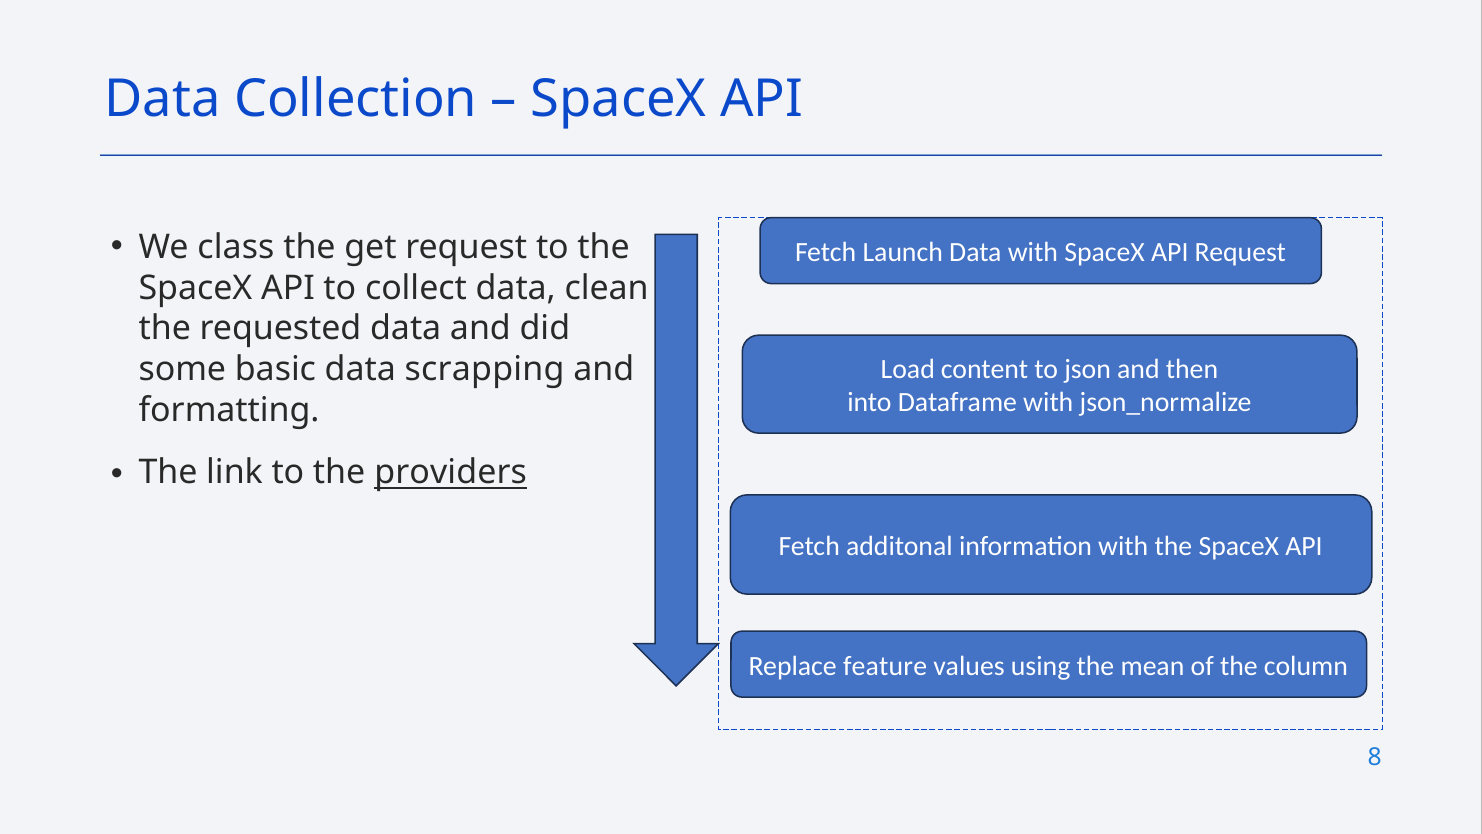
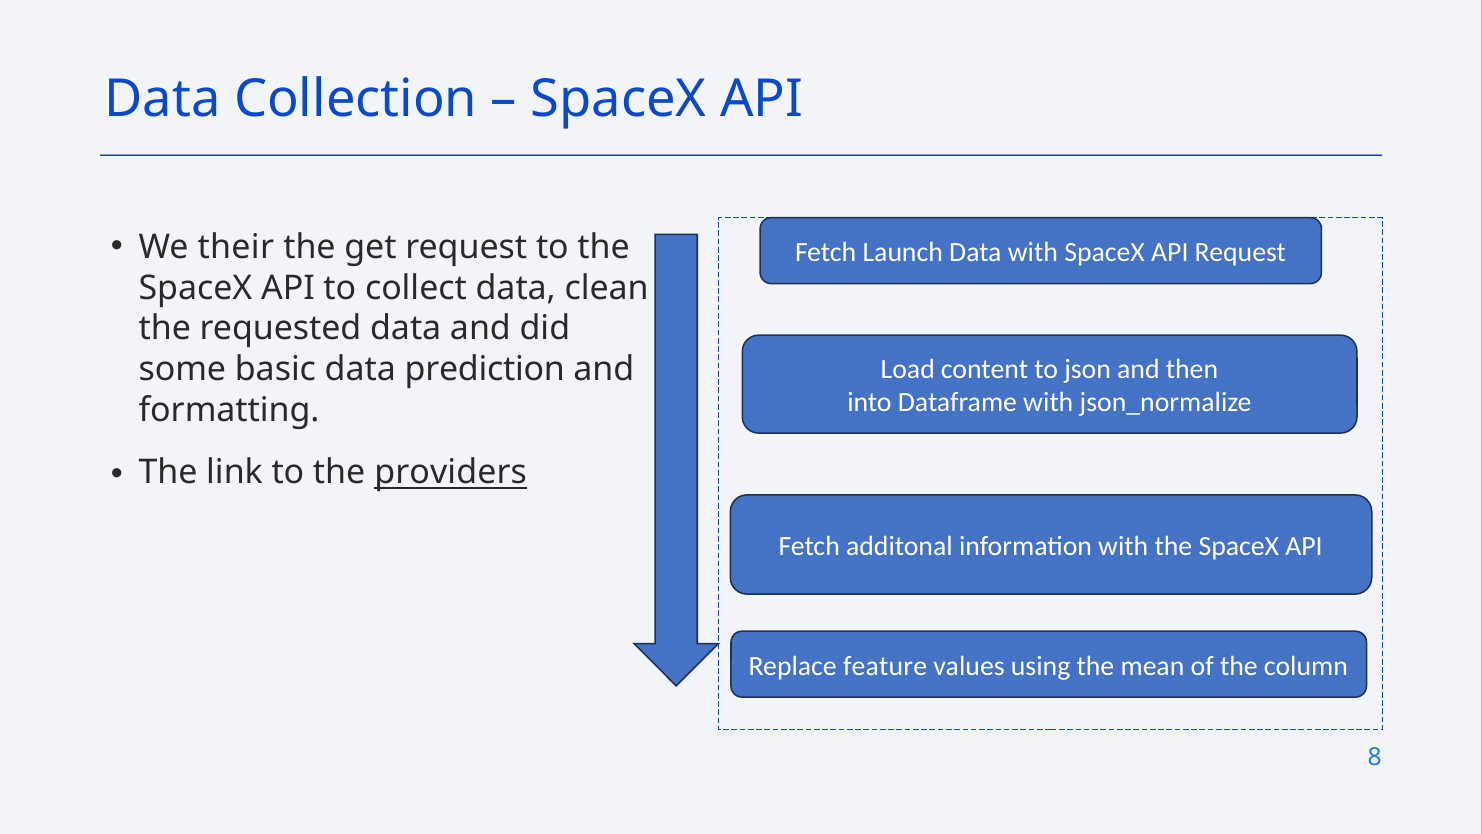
class: class -> their (236, 247)
scrapping: scrapping -> prediction (485, 369)
